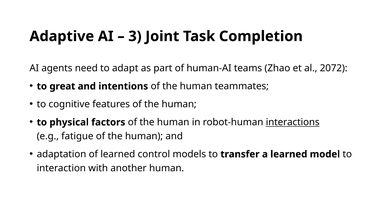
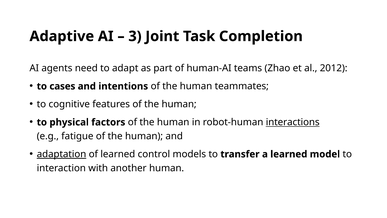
2072: 2072 -> 2012 (334, 68)
great: great -> cases (62, 86)
adaptation underline: none -> present (62, 154)
